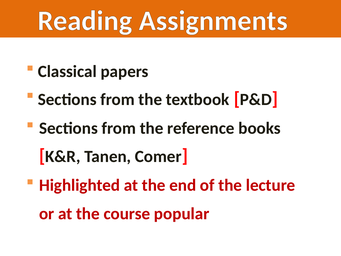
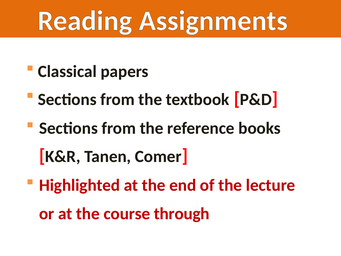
popular: popular -> through (182, 213)
